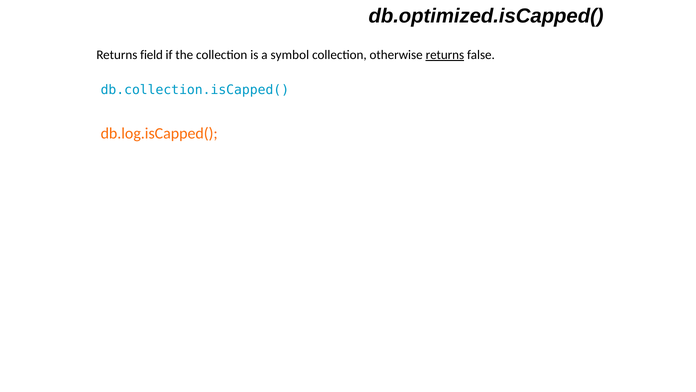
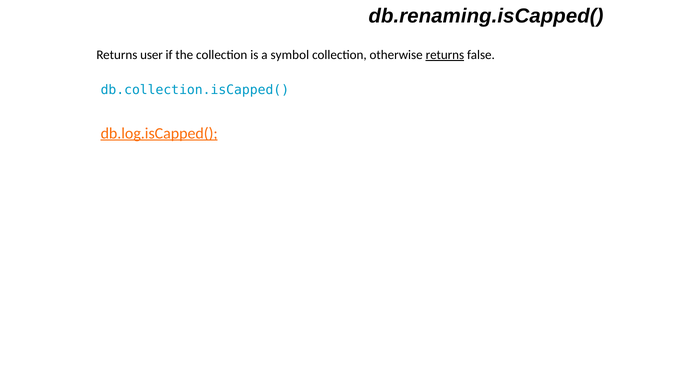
db.optimized.isCapped(: db.optimized.isCapped( -> db.renaming.isCapped( (486, 16)
field: field -> user (152, 55)
db.log.isCapped( underline: none -> present (159, 133)
